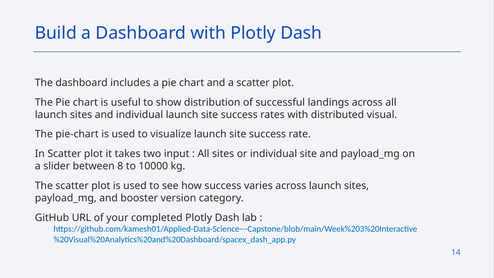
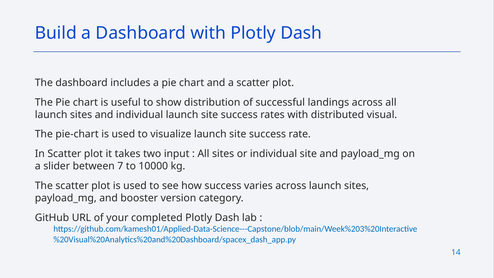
8: 8 -> 7 (120, 166)
